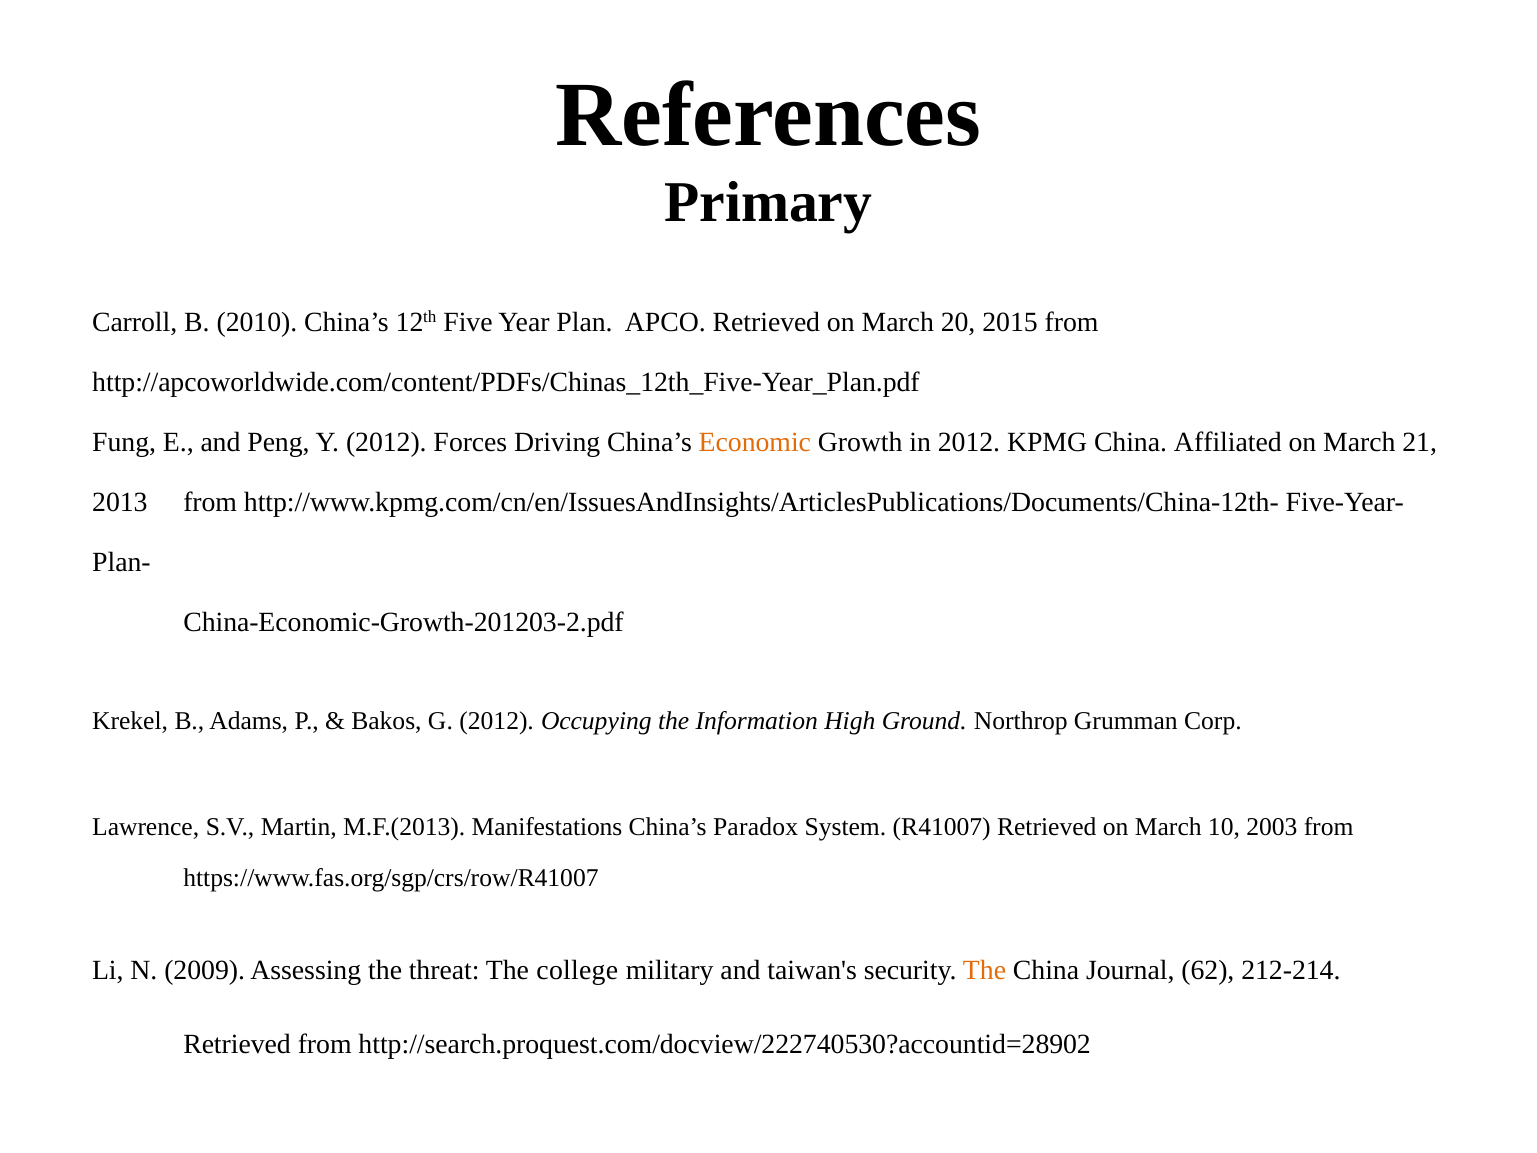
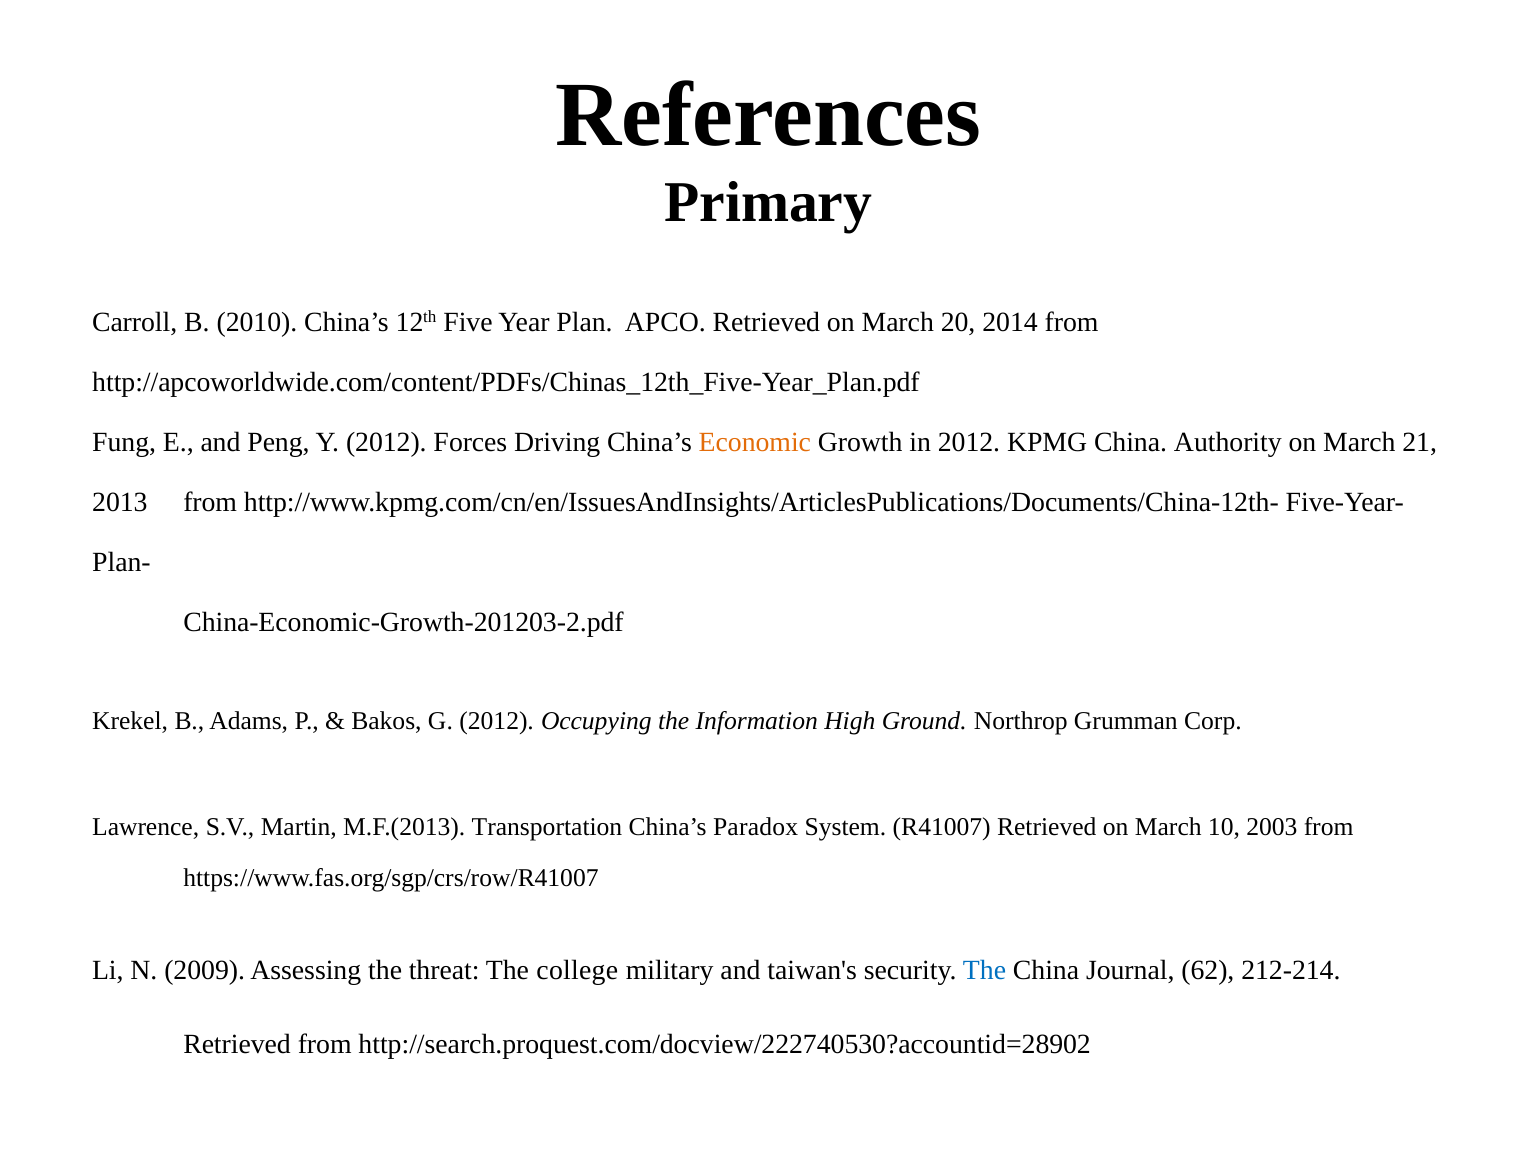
2015: 2015 -> 2014 (1010, 322)
Affiliated: Affiliated -> Authority (1228, 442)
Manifestations: Manifestations -> Transportation (547, 827)
The colour: orange -> blue (985, 970)
